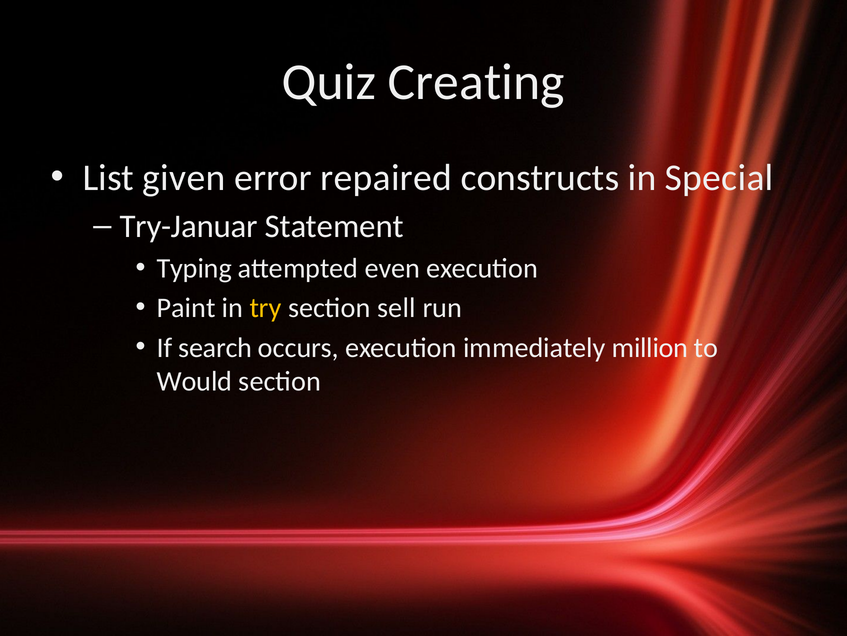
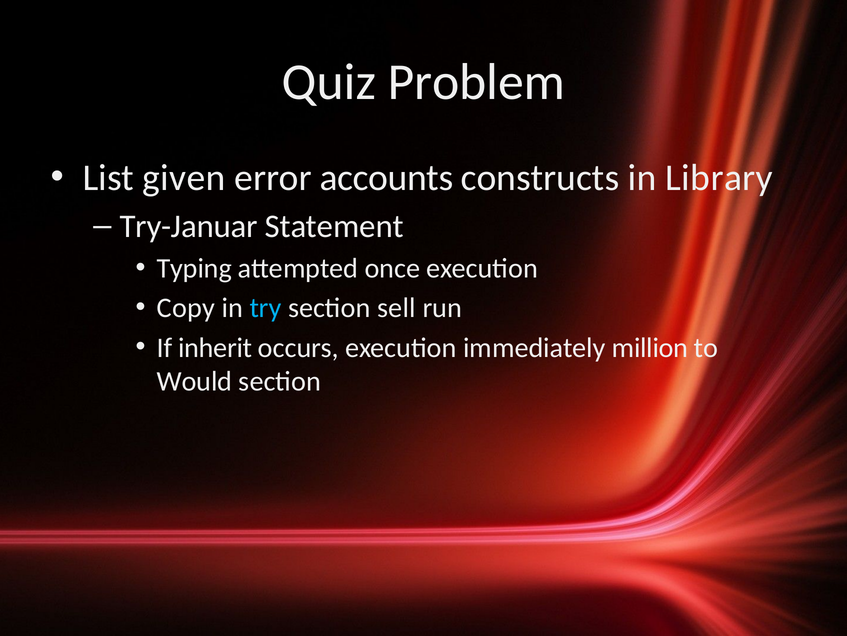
Creating: Creating -> Problem (476, 82)
repaired: repaired -> accounts (386, 178)
Special: Special -> Library (719, 178)
even: even -> once (392, 268)
Paint: Paint -> Copy (186, 308)
try colour: yellow -> light blue (266, 308)
search: search -> inherit (215, 347)
